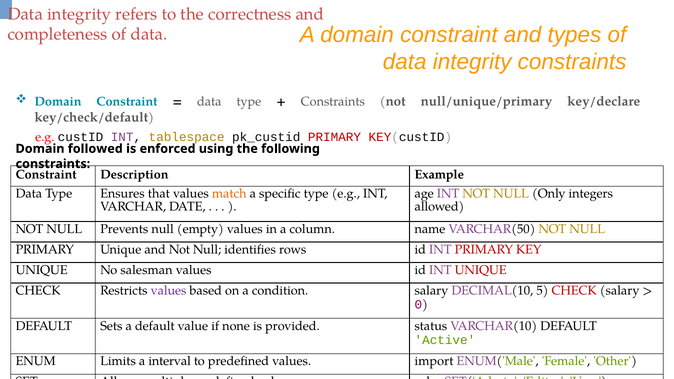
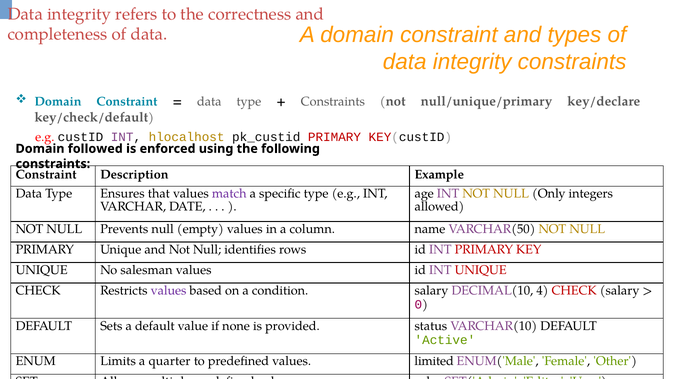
tablespace: tablespace -> hlocalhost (187, 137)
match colour: orange -> purple (229, 194)
5: 5 -> 4 (542, 291)
interval: interval -> quarter (170, 361)
import: import -> limited (434, 361)
